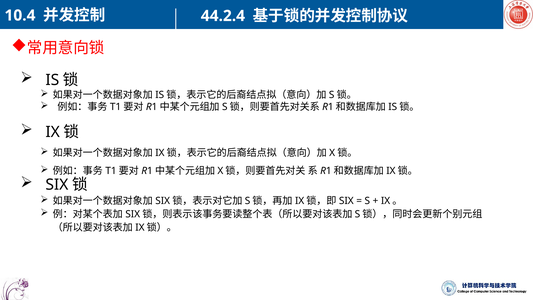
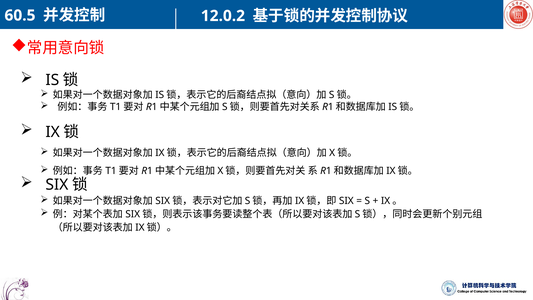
10.4: 10.4 -> 60.5 (20, 15)
44.2.4: 44.2.4 -> 12.0.2 (223, 16)
